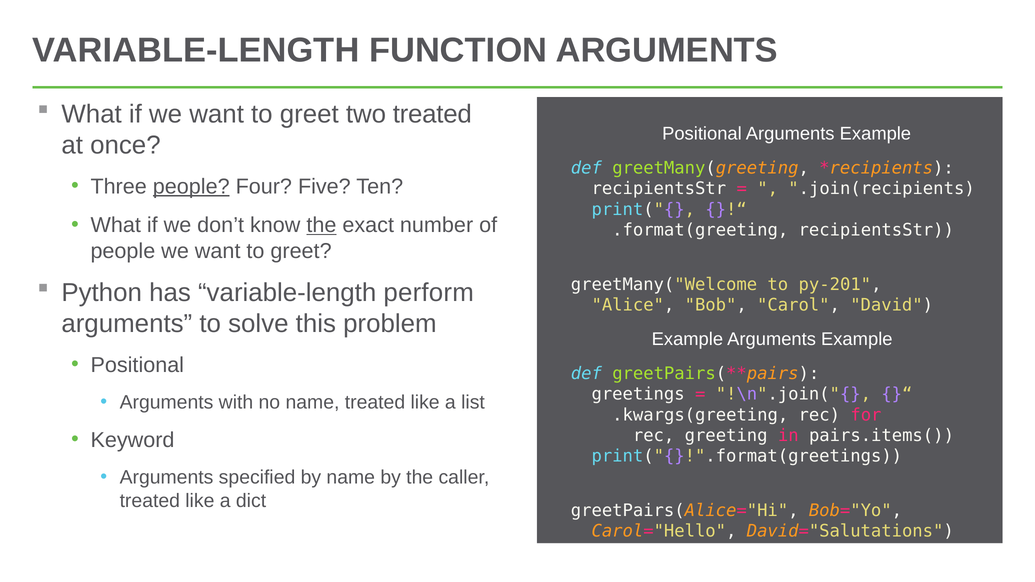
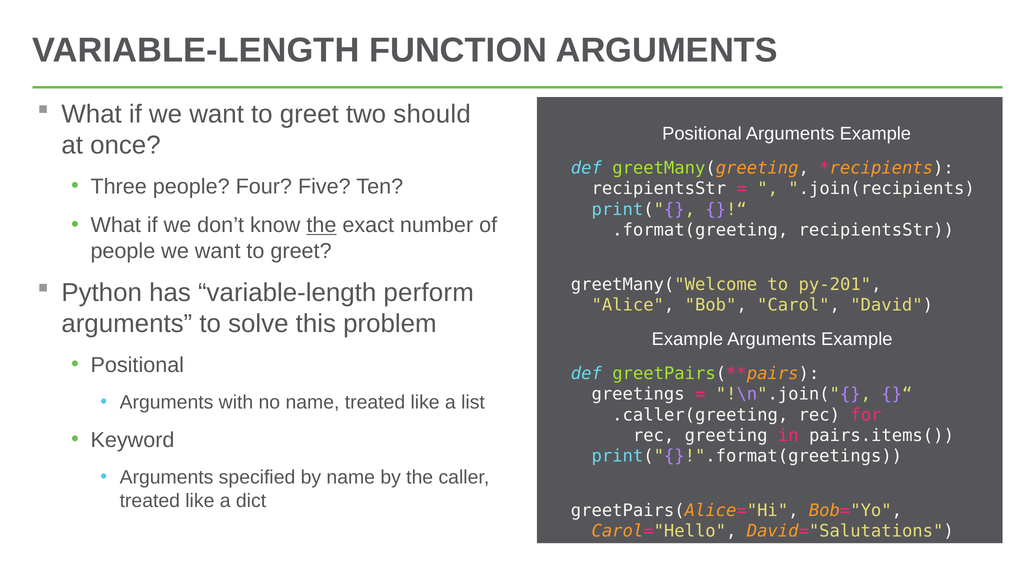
two treated: treated -> should (432, 114)
people underline: present -> none (191, 187)
.kwargs(greeting: .kwargs(greeting -> .caller(greeting (700, 415)
